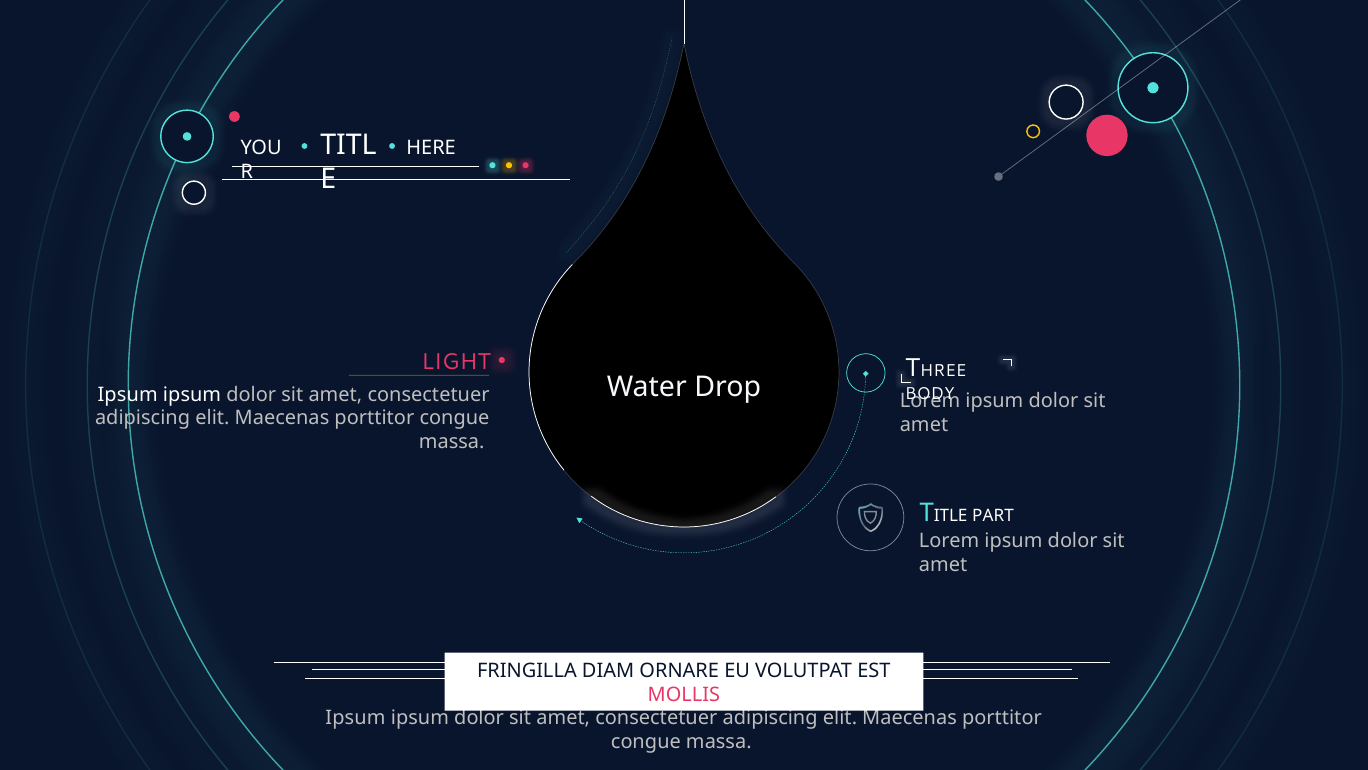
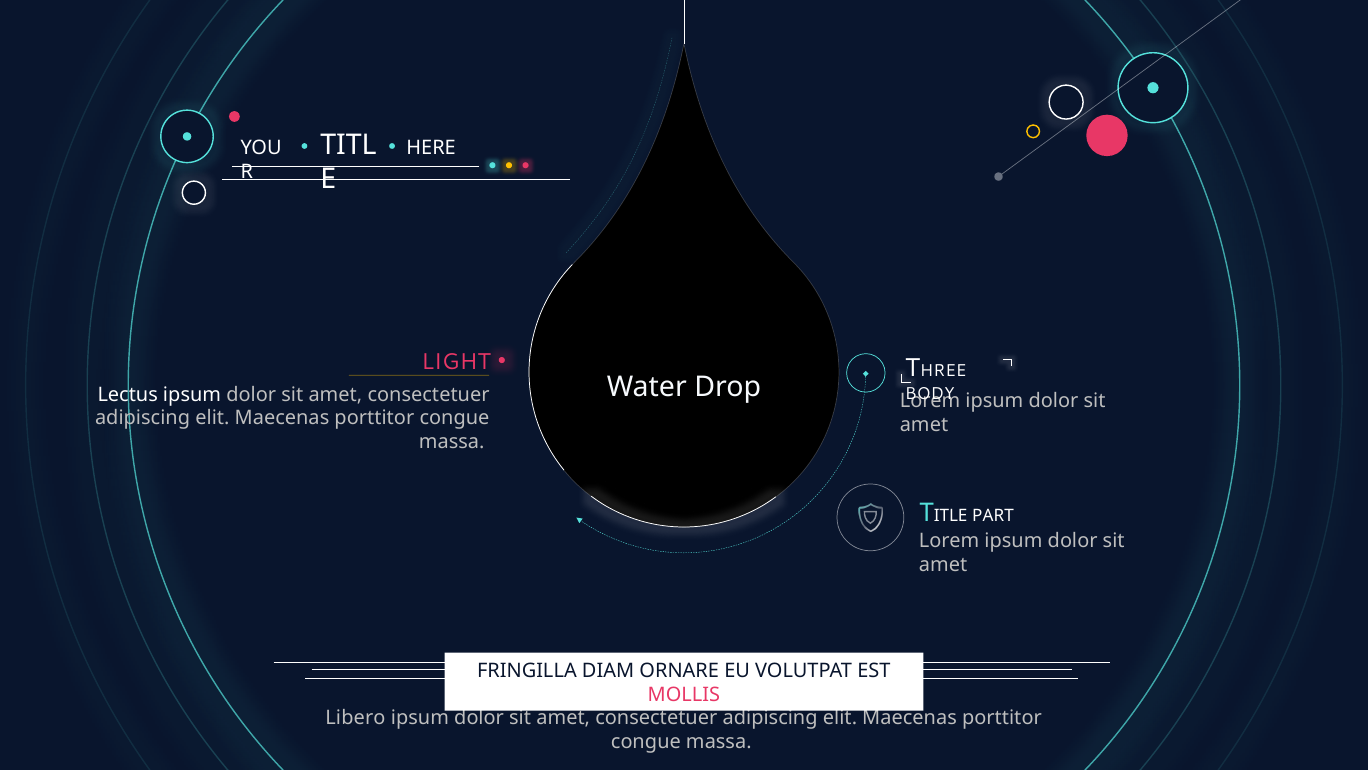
Ipsum: Ipsum -> Lectus (128, 394)
Ipsum: Ipsum -> Libero (355, 717)
